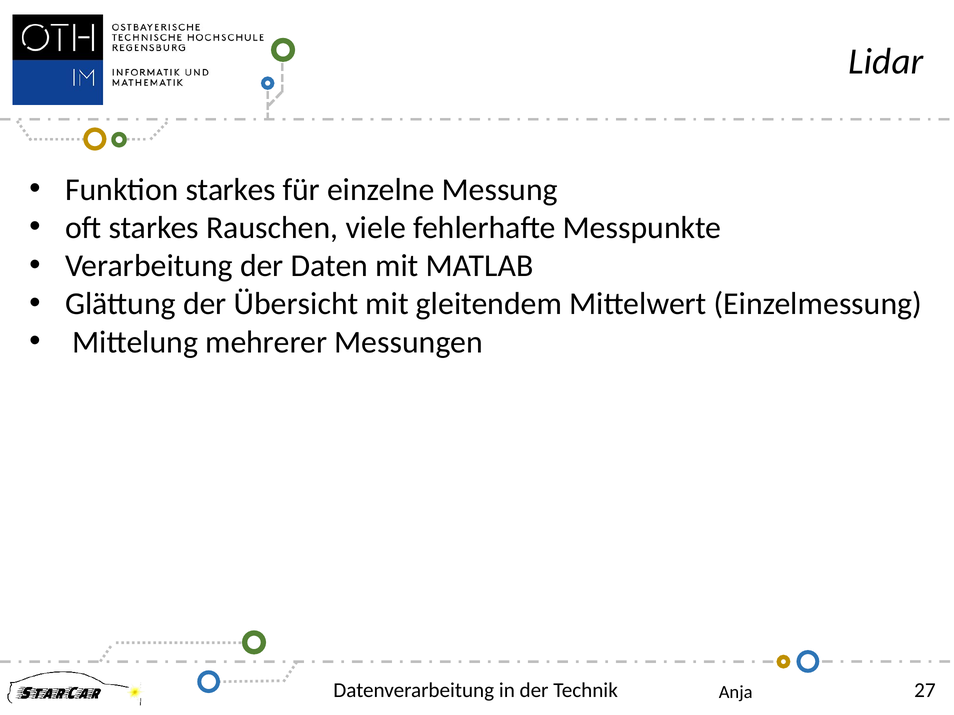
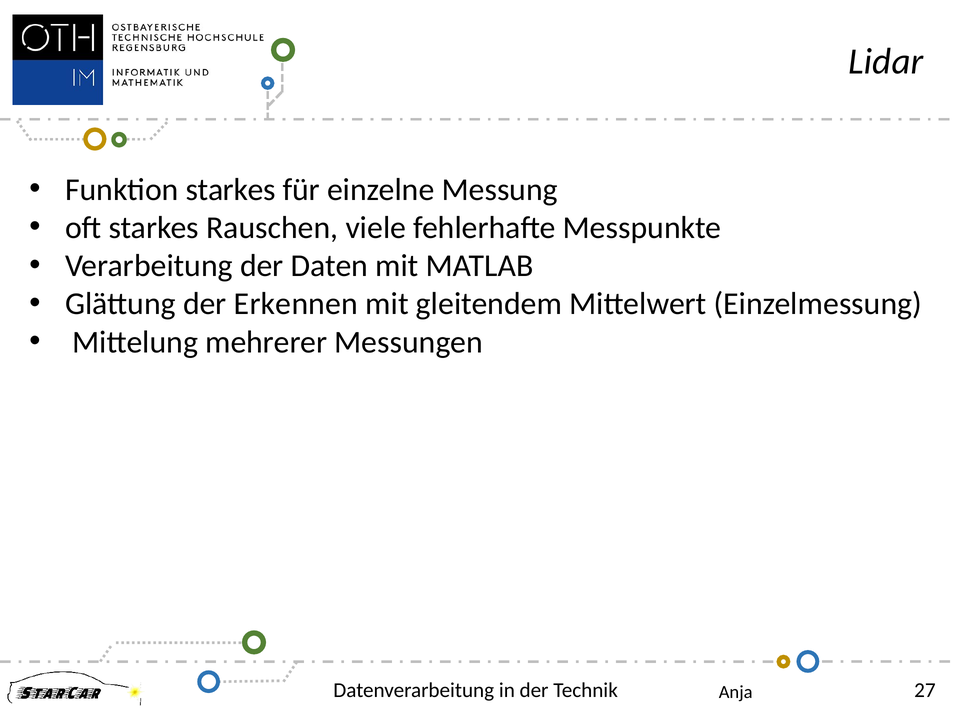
Übersicht: Übersicht -> Erkennen (296, 304)
